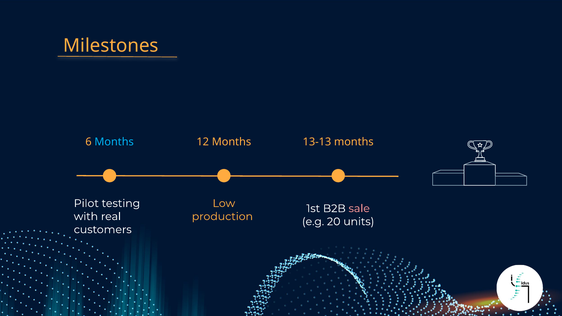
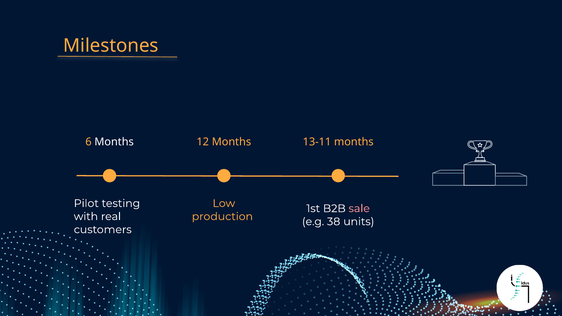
Months colour: light blue -> white (114, 142)
13-13: 13-13 -> 13-11 (317, 142)
20: 20 -> 38 (334, 222)
